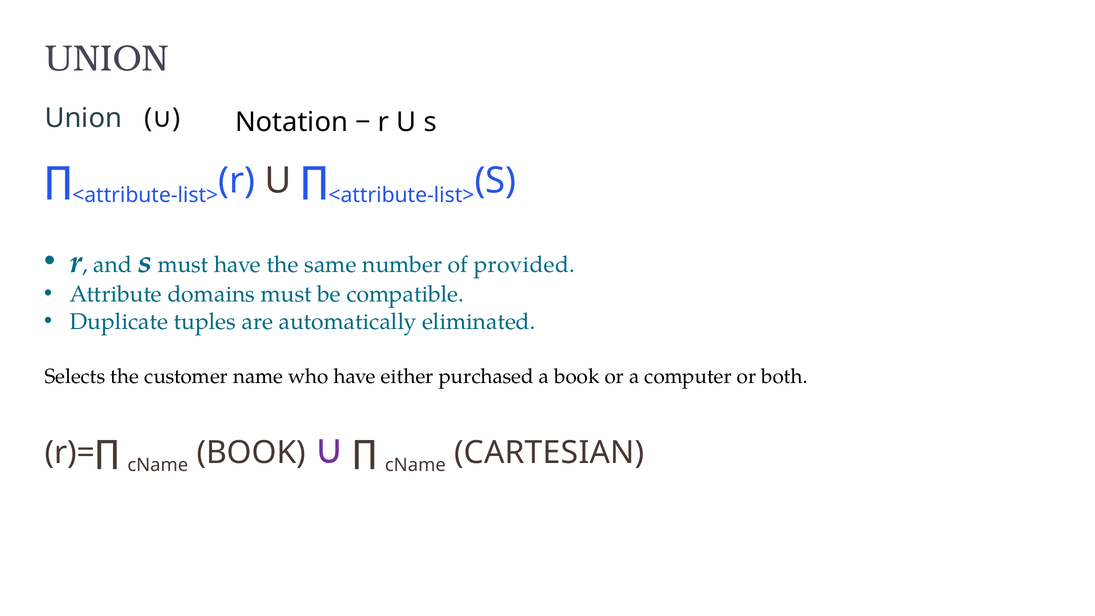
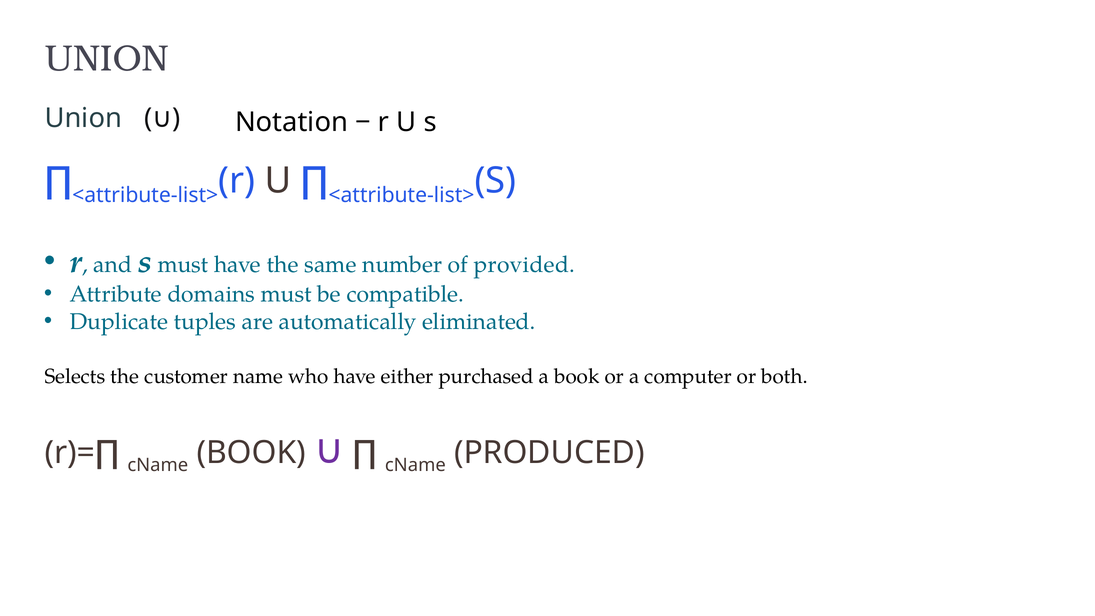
CARTESIAN: CARTESIAN -> PRODUCED (549, 453)
